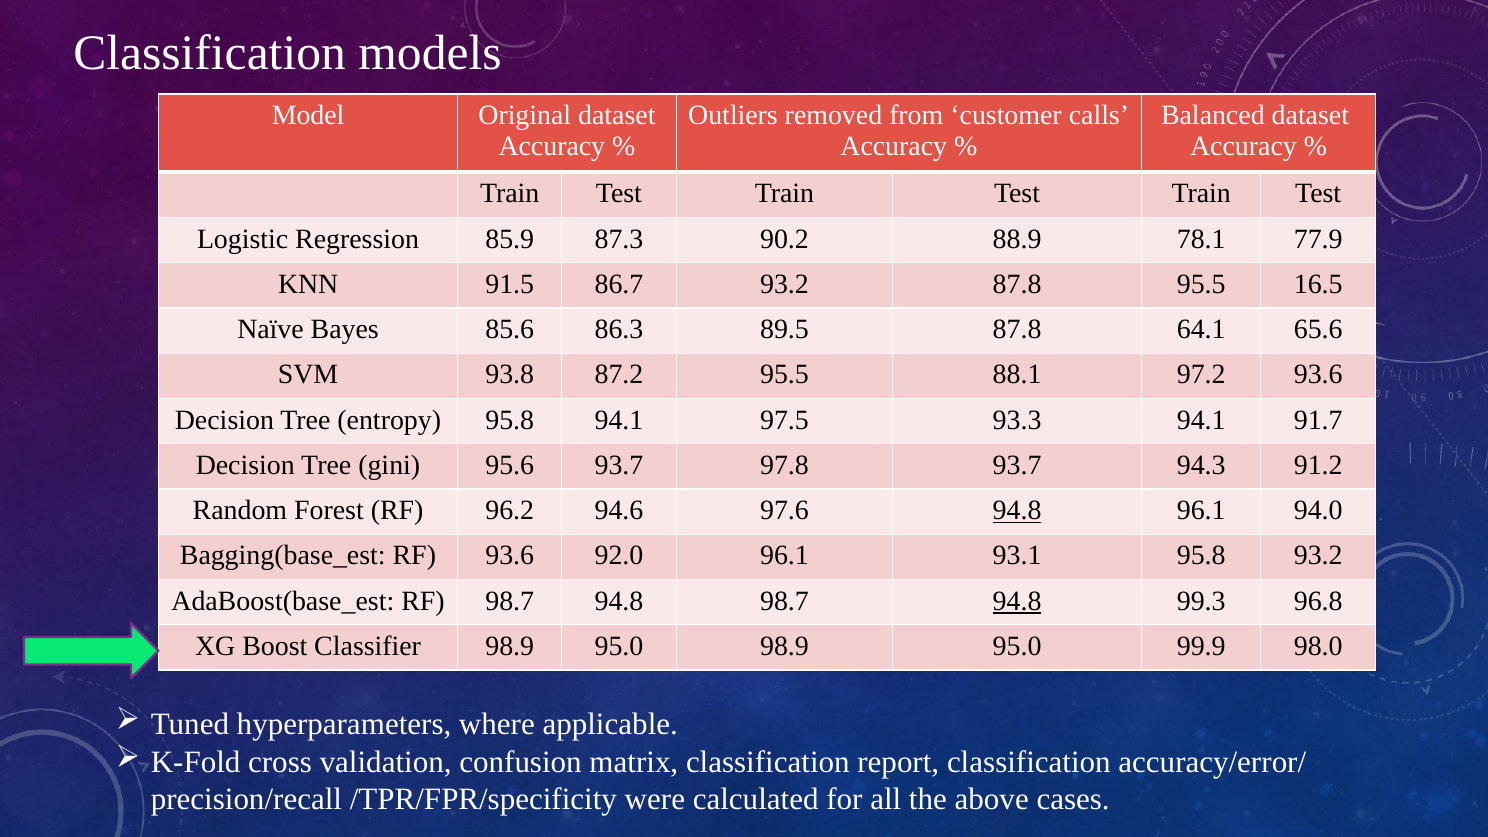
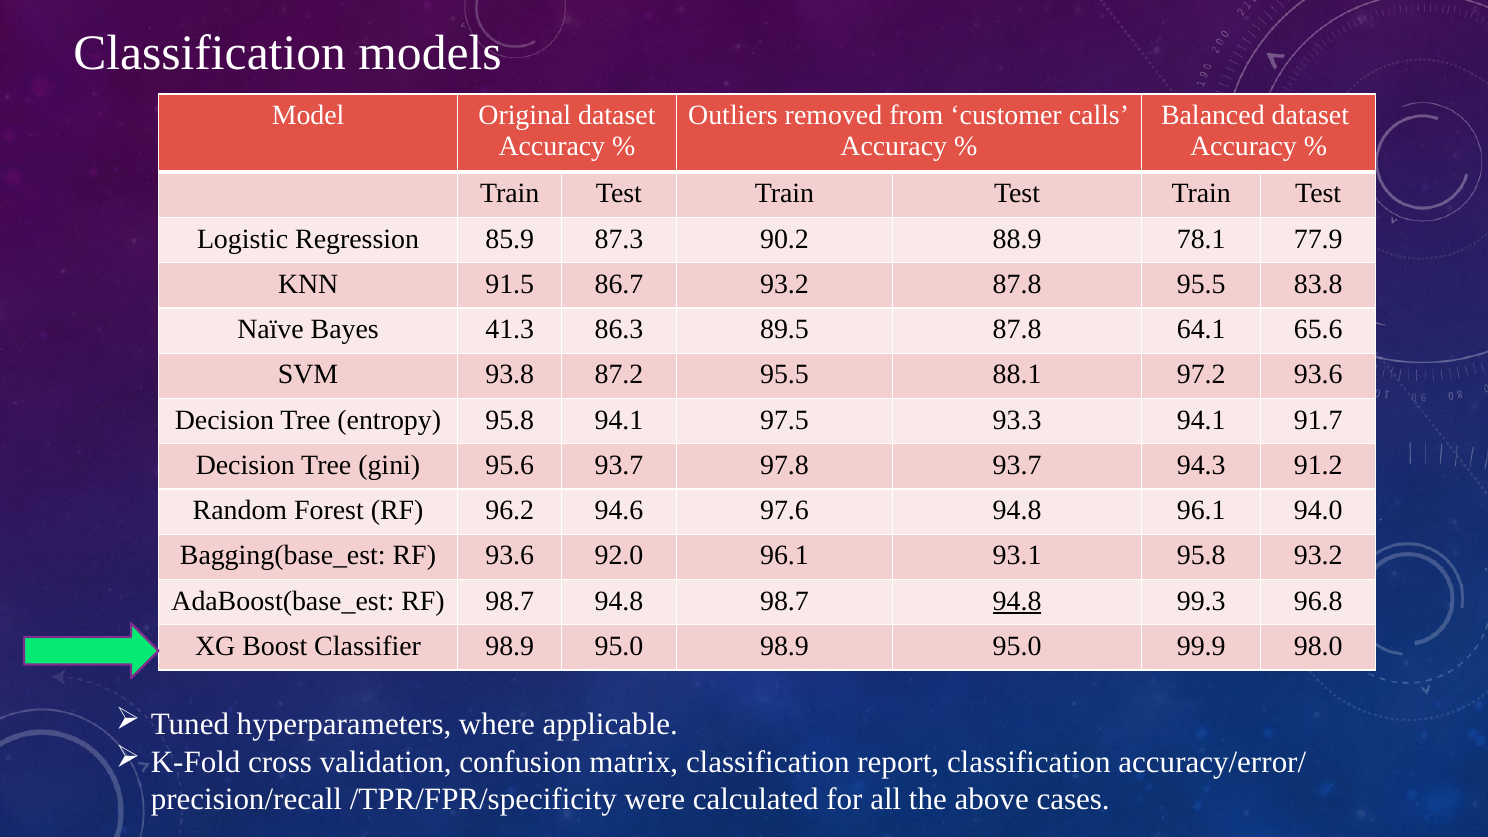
16.5: 16.5 -> 83.8 (1318, 284)
85.6: 85.6 -> 41.3 (510, 329)
94.8 underline: present -> none (1017, 510)
